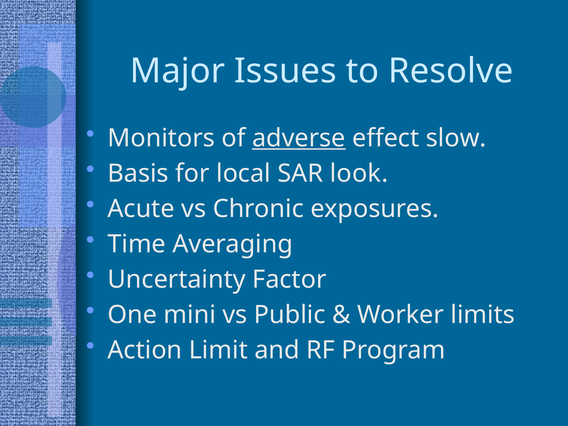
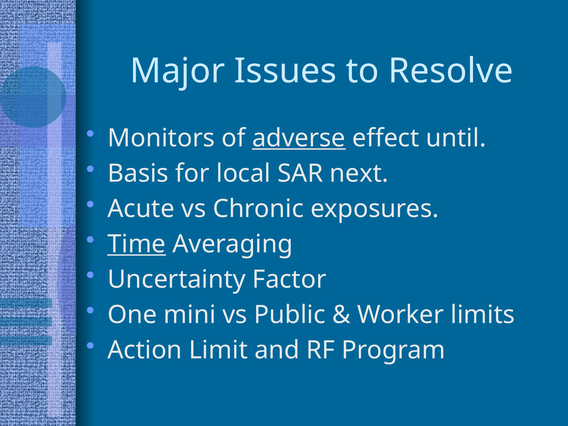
slow: slow -> until (456, 138)
look: look -> next (359, 173)
Time underline: none -> present (137, 244)
